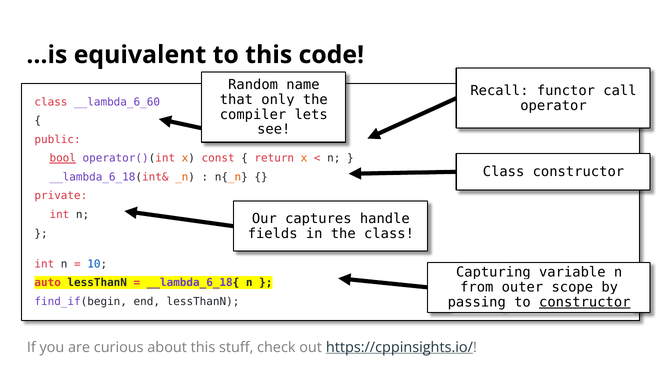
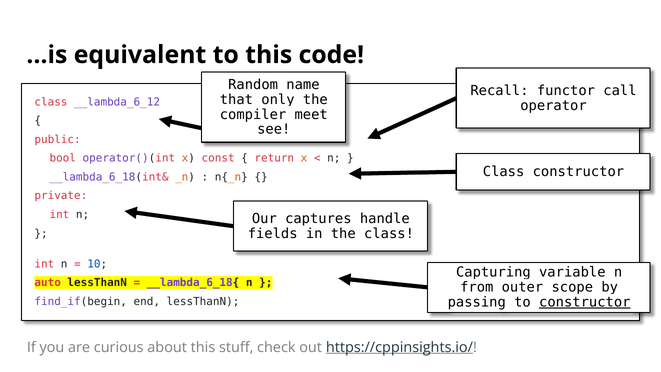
__lambda_6_60: __lambda_6_60 -> __lambda_6_12 (117, 102)
lets: lets -> meet (311, 114)
bool underline: present -> none (63, 158)
